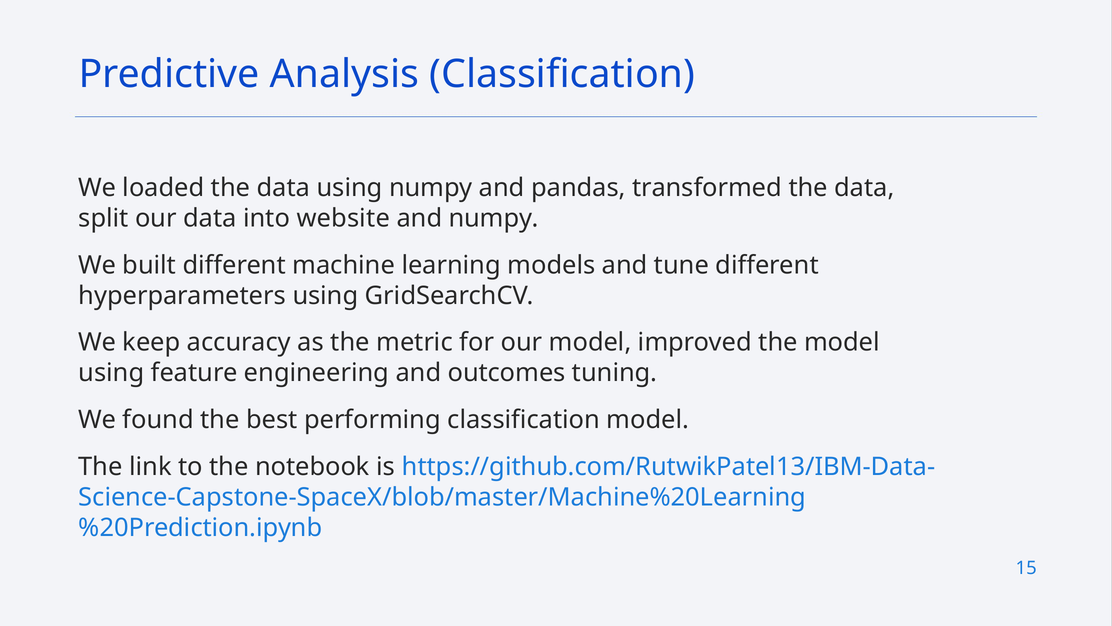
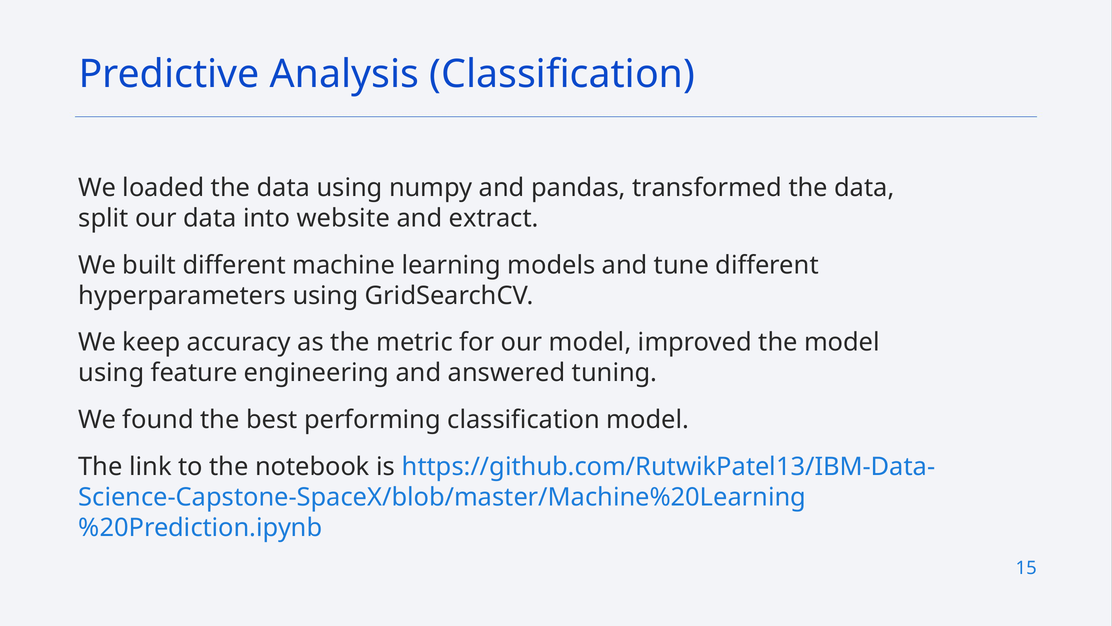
and numpy: numpy -> extract (494, 218)
outcomes: outcomes -> answered (507, 373)
